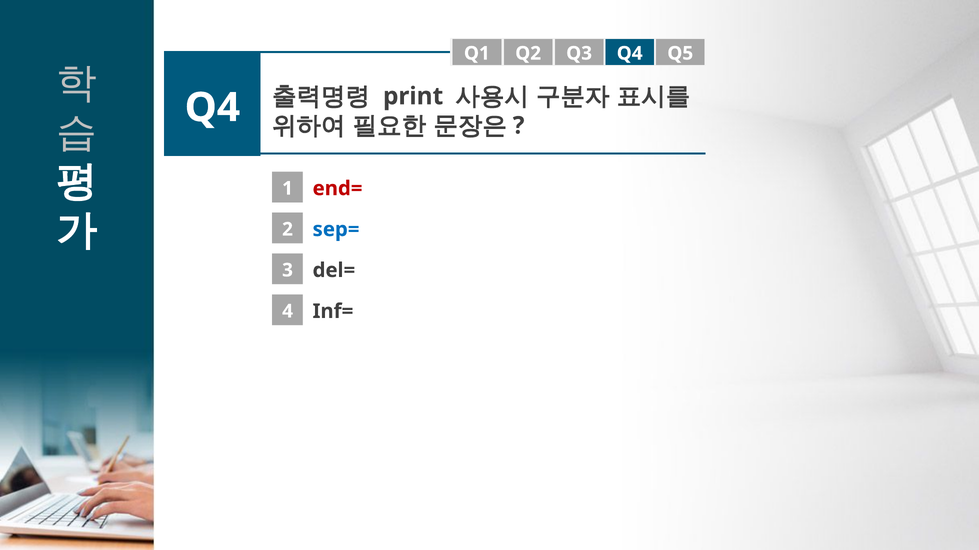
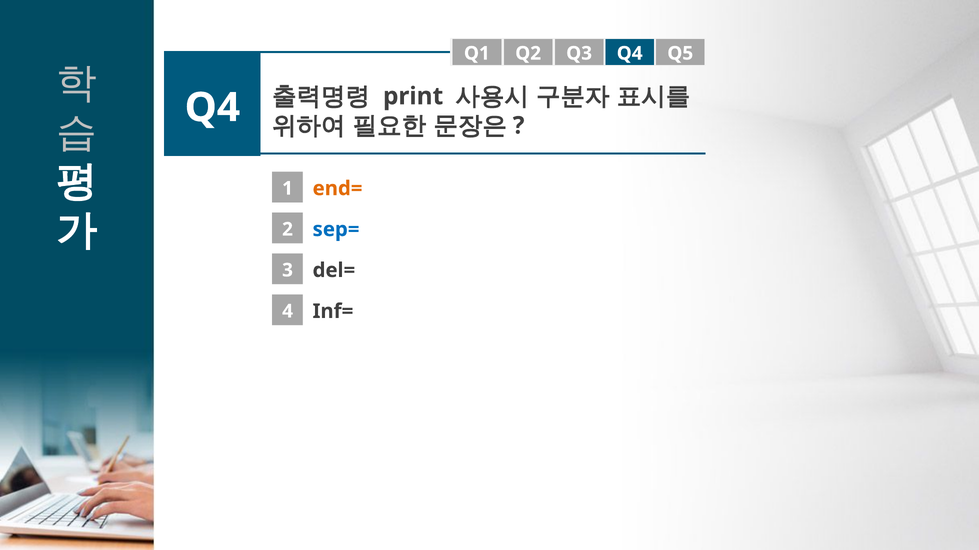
end= colour: red -> orange (338, 189)
